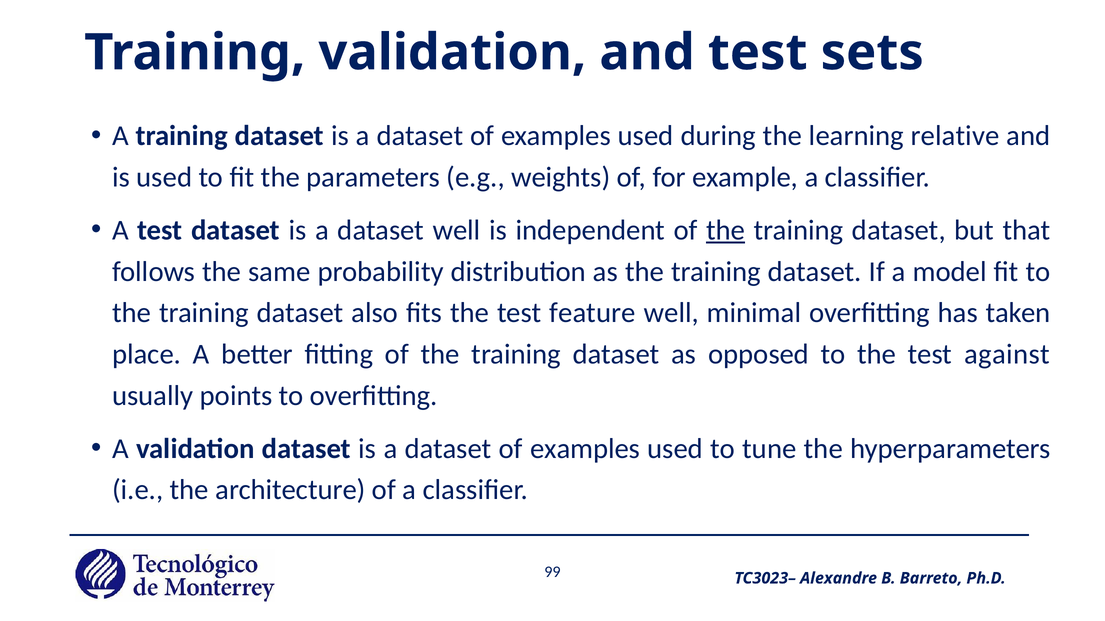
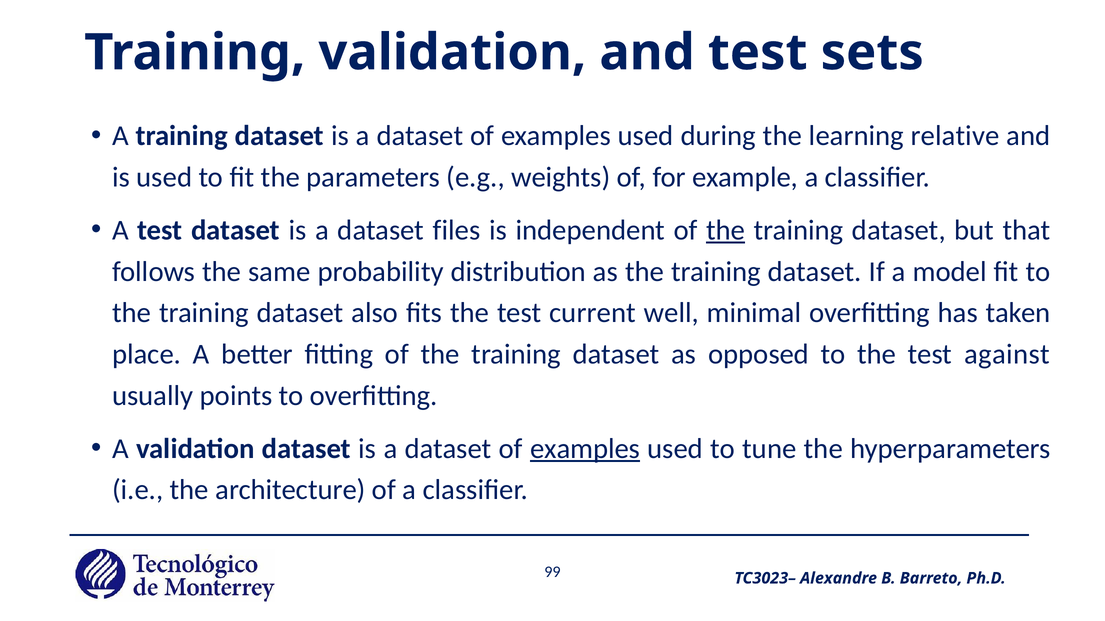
dataset well: well -> files (457, 230)
feature: feature -> current (593, 313)
examples underline: none -> present (585, 449)
